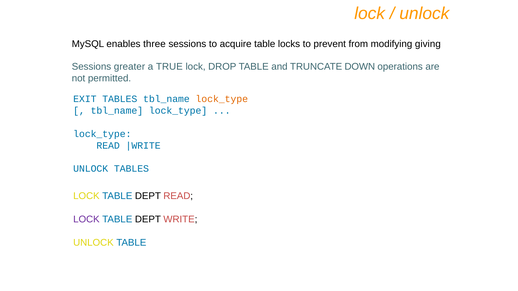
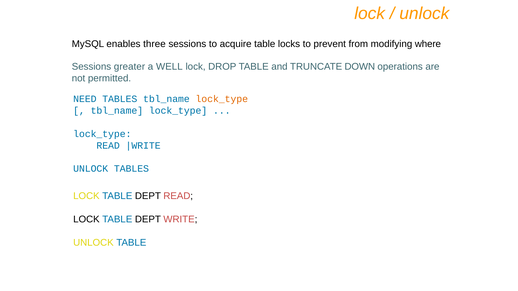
giving: giving -> where (428, 44)
TRUE: TRUE -> WELL (169, 67)
EXIT: EXIT -> NEED (85, 99)
LOCK colour: purple -> black (86, 219)
